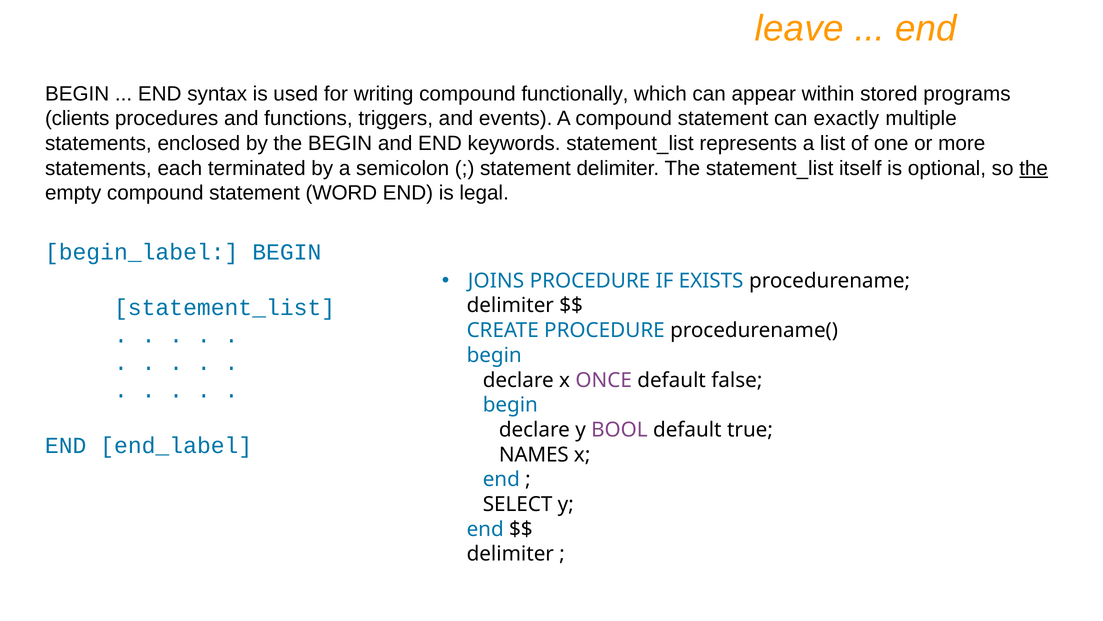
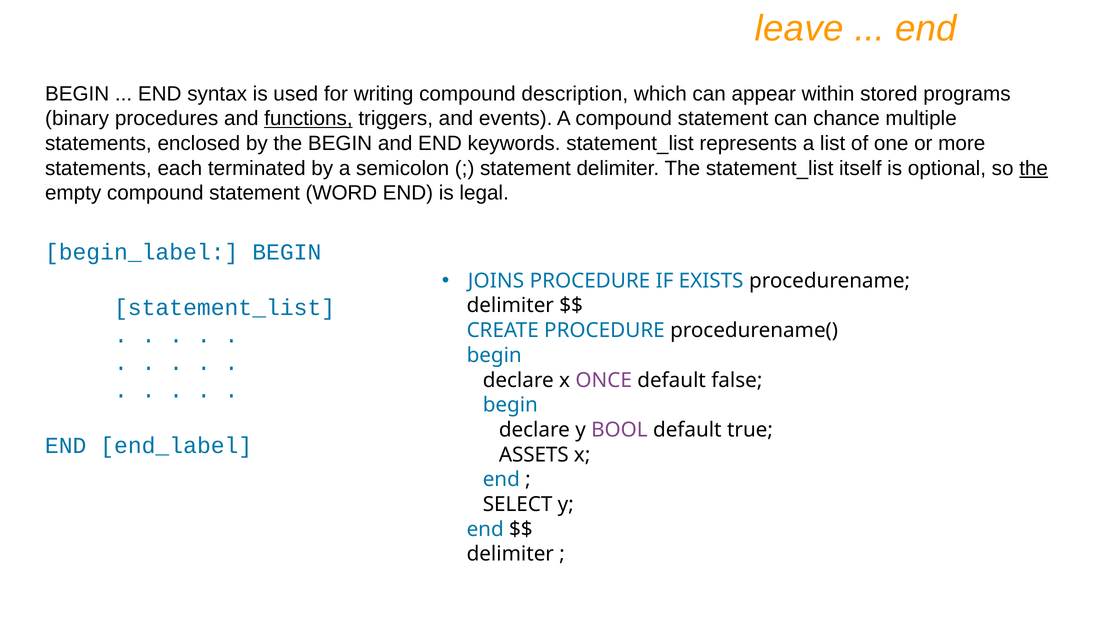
functionally: functionally -> description (575, 94)
clients: clients -> binary (77, 119)
functions underline: none -> present (308, 119)
exactly: exactly -> chance (846, 119)
NAMES: NAMES -> ASSETS (534, 454)
